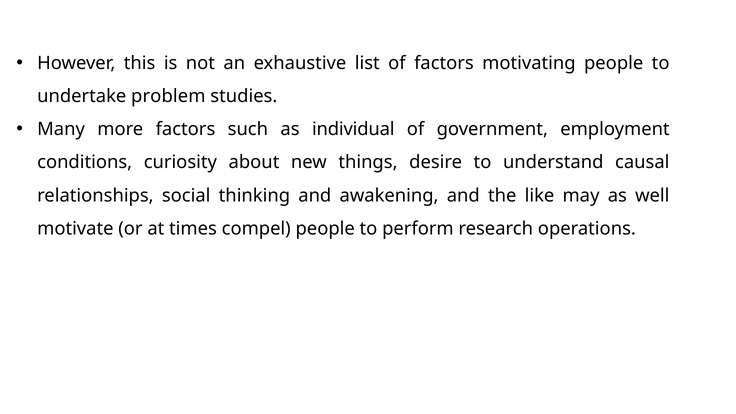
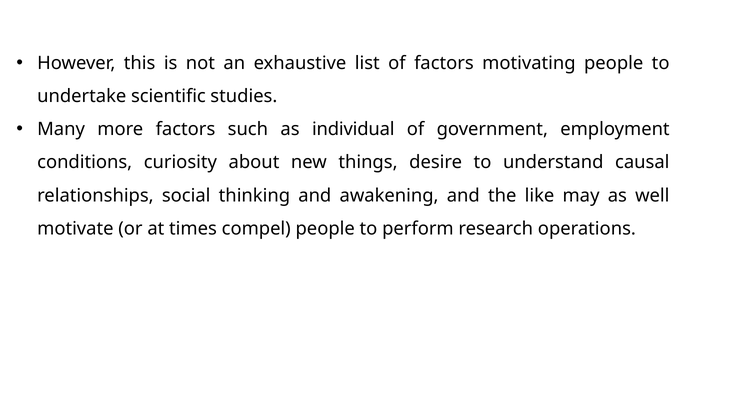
problem: problem -> scientific (168, 96)
